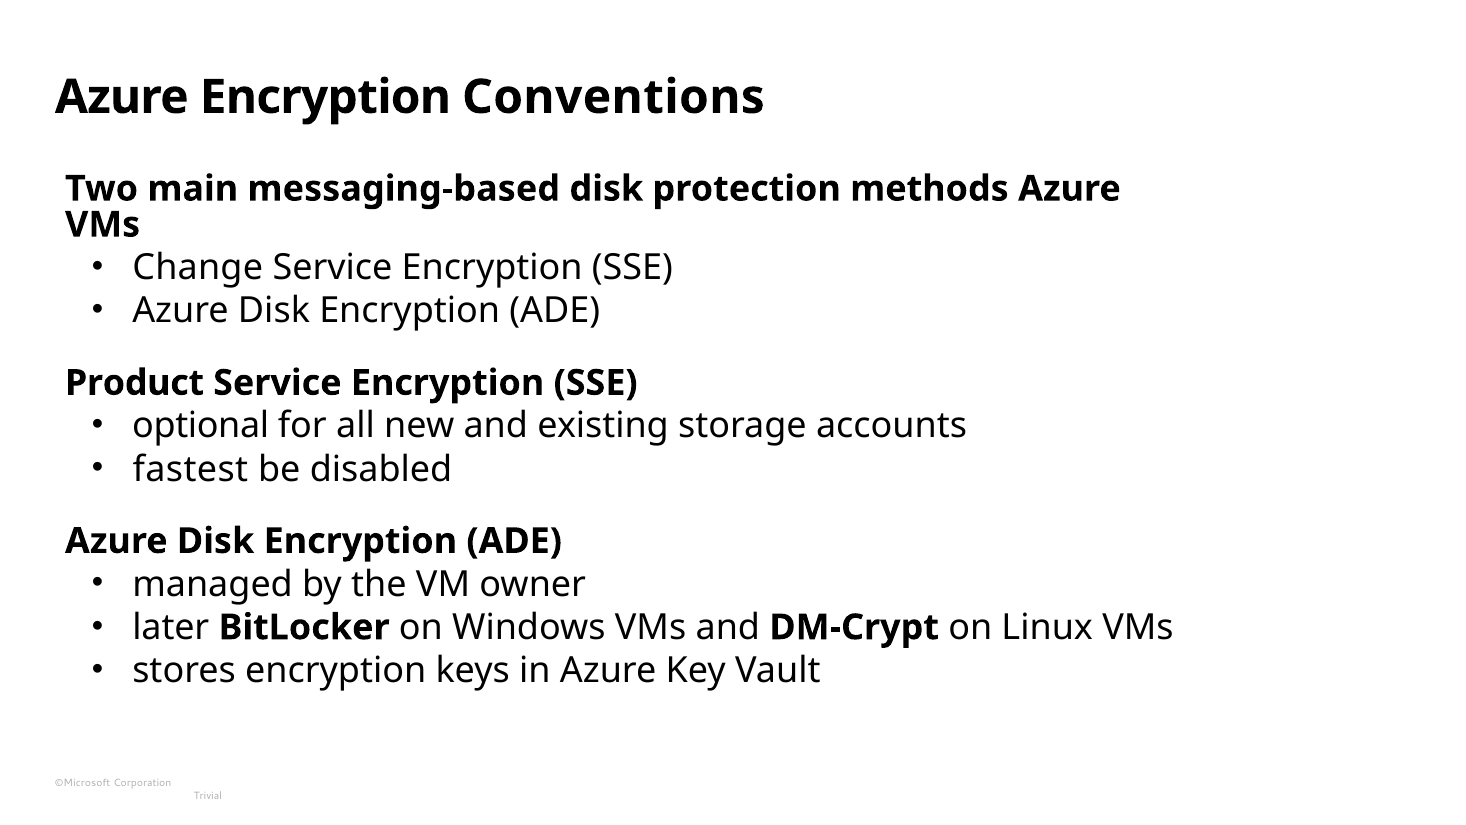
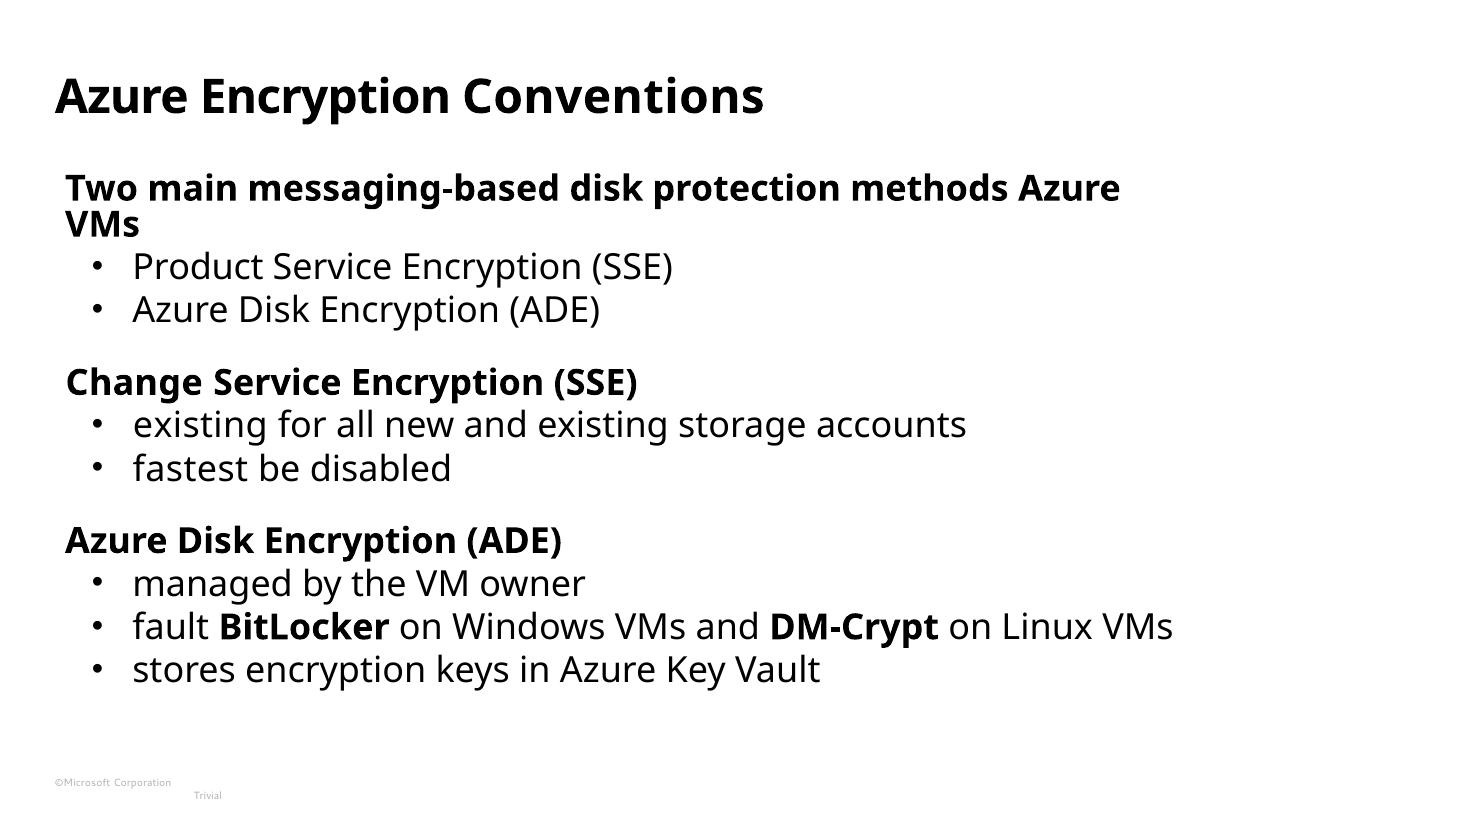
Change: Change -> Product (198, 268)
Product: Product -> Change (134, 383)
optional: optional -> existing (200, 426)
later: later -> fault (171, 627)
